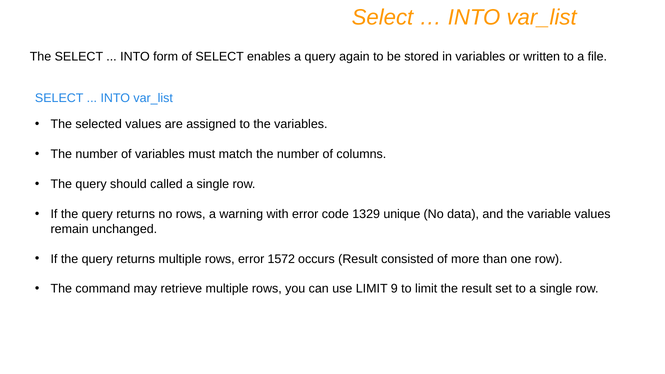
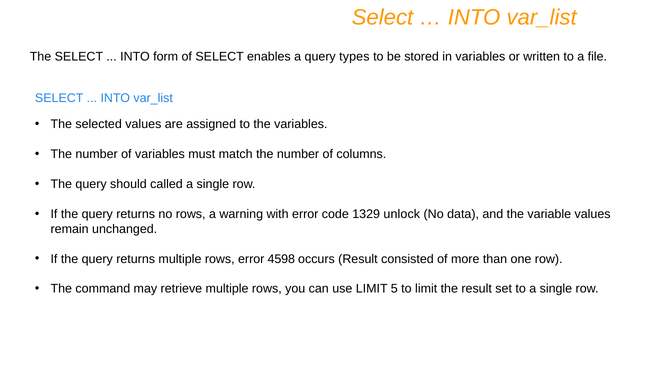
again: again -> types (354, 57)
unique: unique -> unlock (402, 214)
1572: 1572 -> 4598 (281, 259)
9: 9 -> 5 (394, 289)
